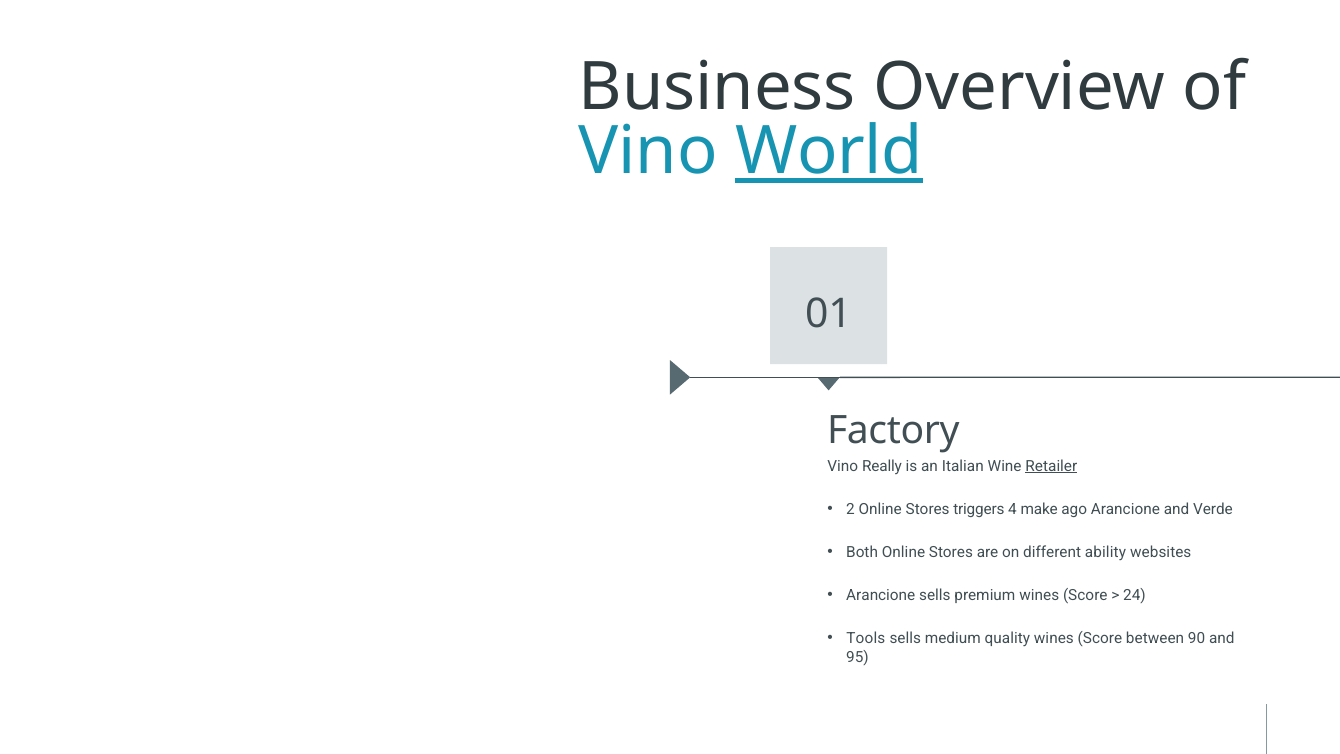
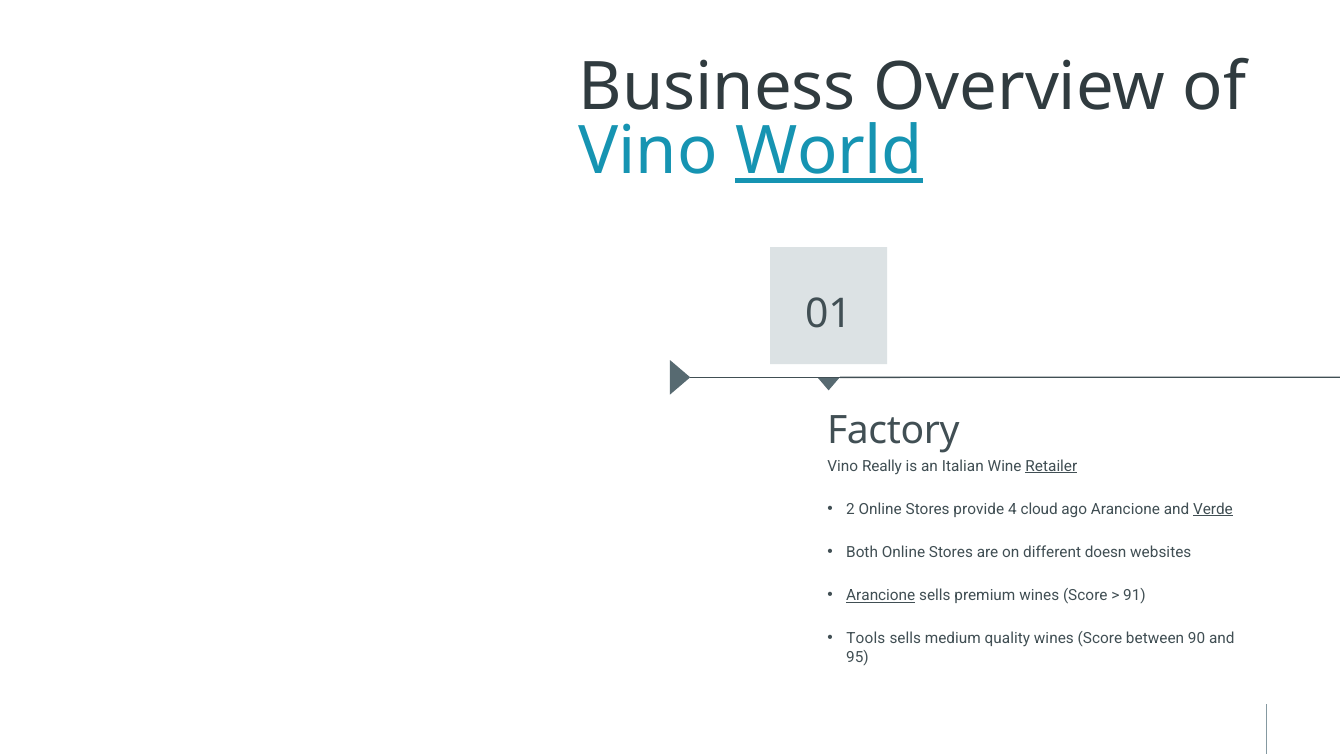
triggers: triggers -> provide (979, 509)
make: make -> cloud (1039, 509)
Verde underline: none -> present (1213, 509)
ability: ability -> doesn (1106, 552)
Arancione underline: none -> present (881, 595)
24: 24 -> 91 (1134, 595)
